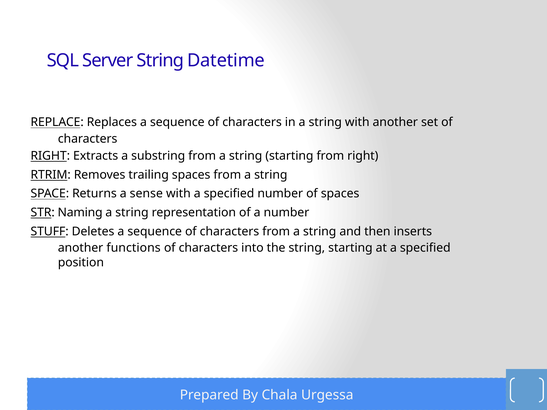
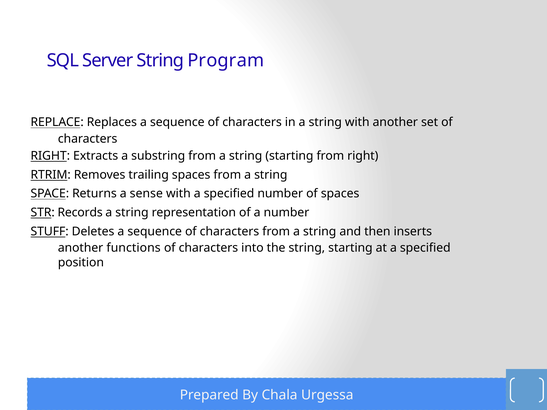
Datetime: Datetime -> Program (226, 61)
Naming: Naming -> Records (80, 213)
